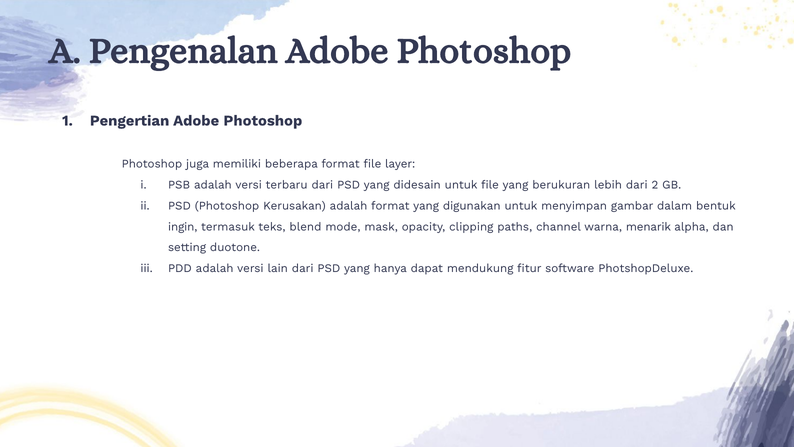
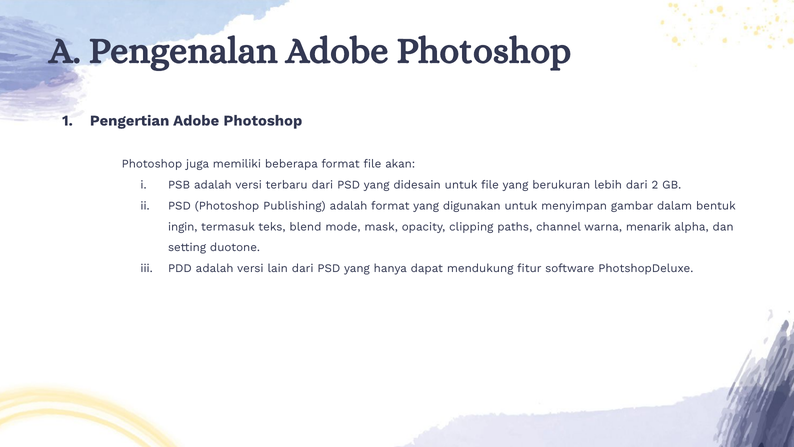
layer: layer -> akan (400, 164)
Kerusakan: Kerusakan -> Publishing (294, 206)
